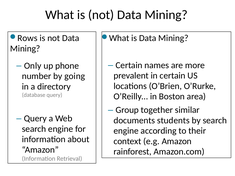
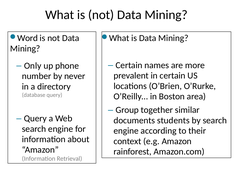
Rows: Rows -> Word (28, 38)
going: going -> never (75, 76)
